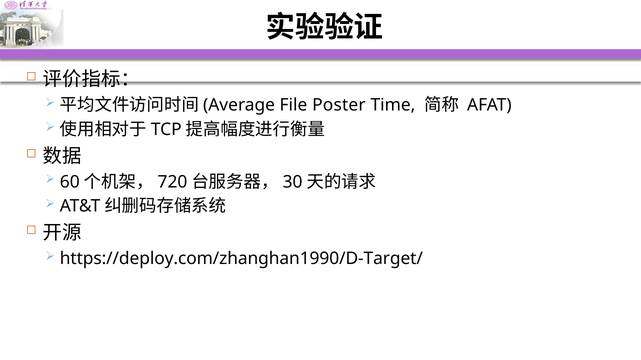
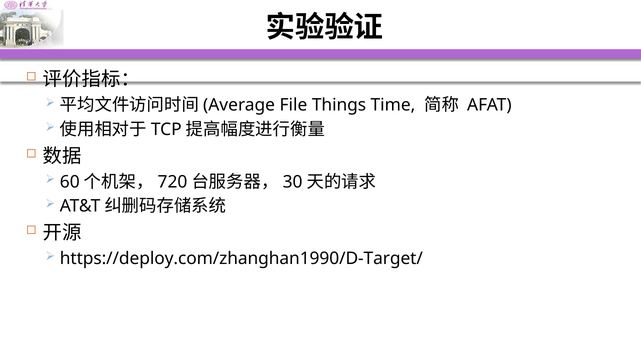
Poster: Poster -> Things (339, 105)
